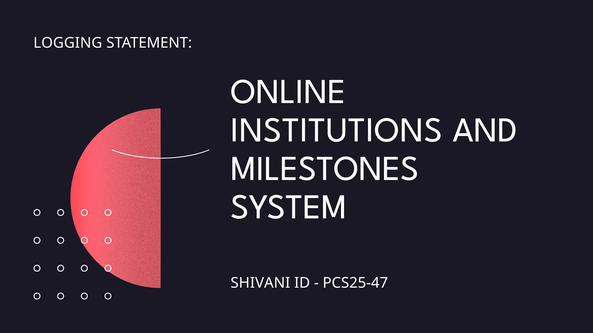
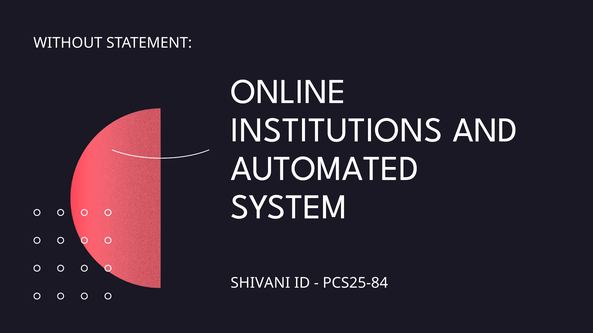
LOGGING: LOGGING -> WITHOUT (68, 43)
MILESTONES: MILESTONES -> AUTOMATED (325, 169)
PCS25-47: PCS25-47 -> PCS25-84 (355, 283)
